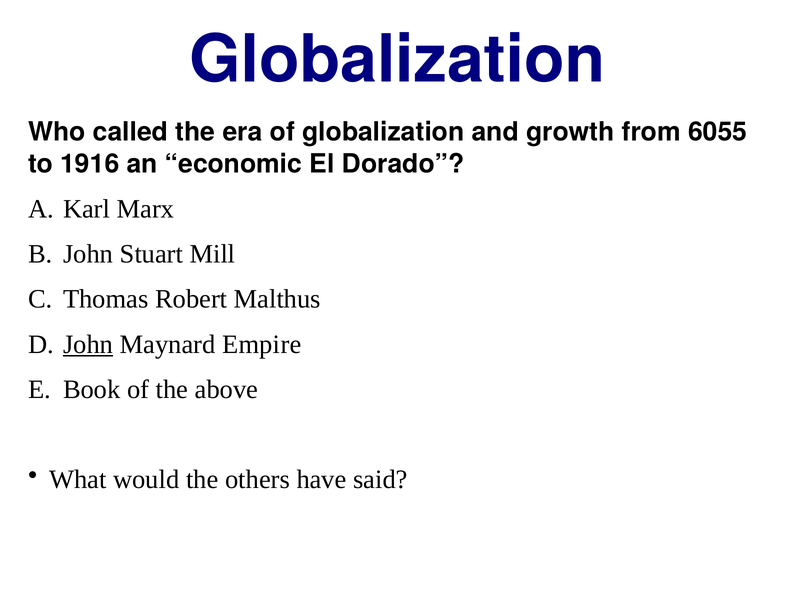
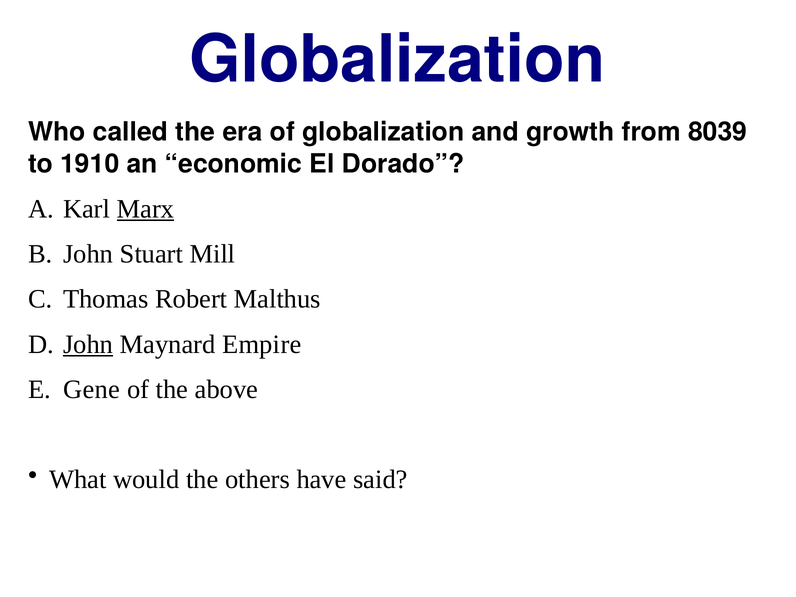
6055: 6055 -> 8039 (718, 132)
1916: 1916 -> 1910 (90, 164)
Marx underline: none -> present (145, 209)
Book: Book -> Gene (92, 389)
